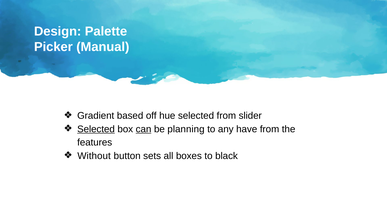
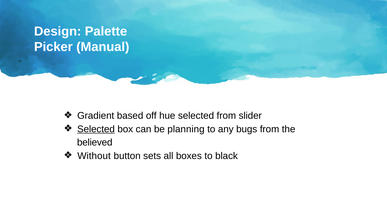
can underline: present -> none (144, 129)
have: have -> bugs (247, 129)
features: features -> believed (95, 142)
